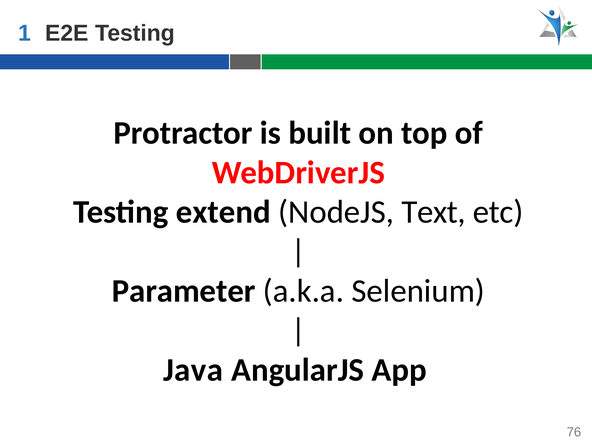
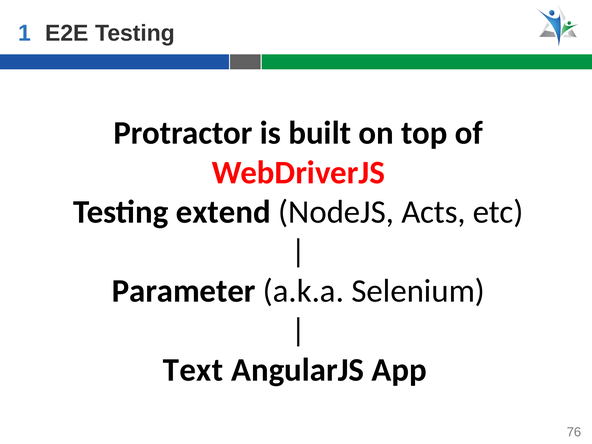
Text: Text -> Acts (434, 212)
Java: Java -> Text (193, 370)
